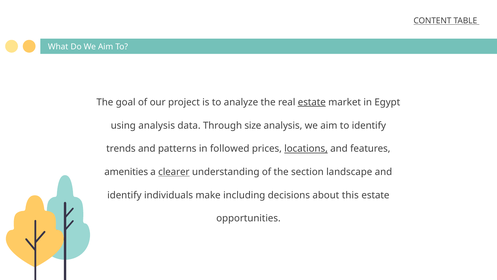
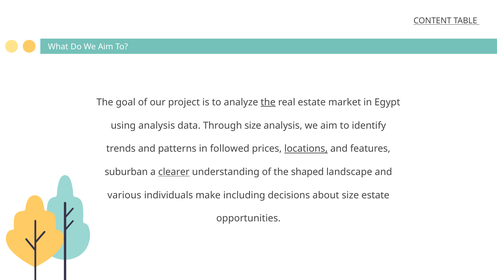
the underline: none -> present (268, 102)
estate underline: present -> none (312, 102)
amenities: amenities -> suburban (126, 172)
section: section -> shaped (307, 172)
identify: identify -> various (124, 195)
about this: this -> size (350, 195)
